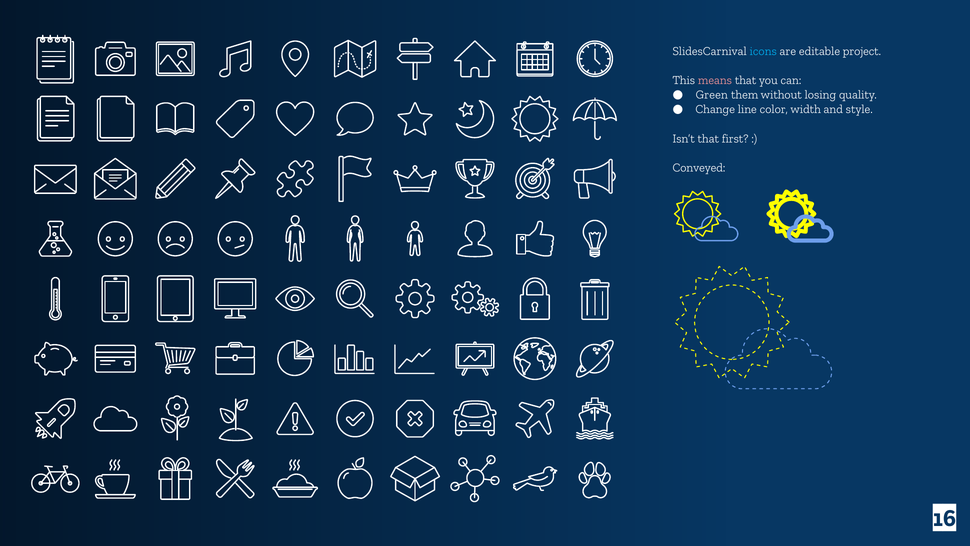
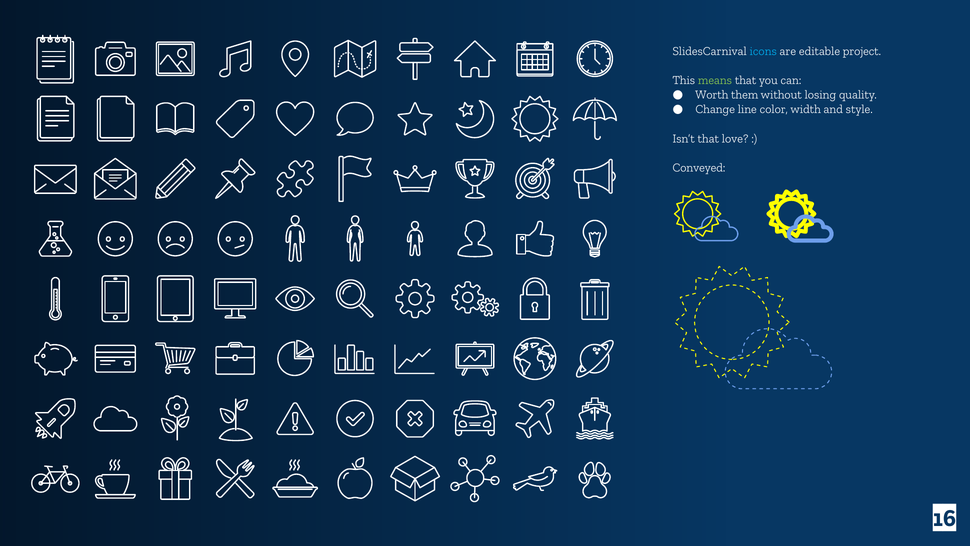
means colour: pink -> light green (715, 80)
Green: Green -> Worth (712, 95)
first: first -> love (735, 139)
